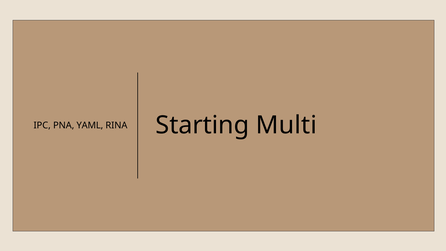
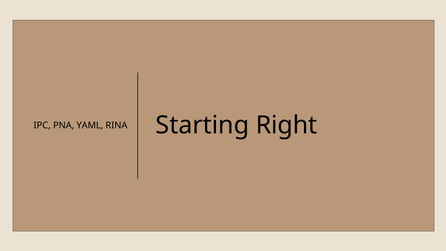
Multi: Multi -> Right (286, 125)
